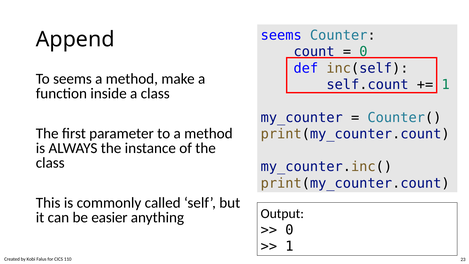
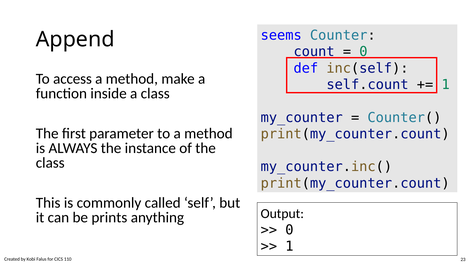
To seems: seems -> access (73, 79)
easier: easier -> prints (109, 217)
